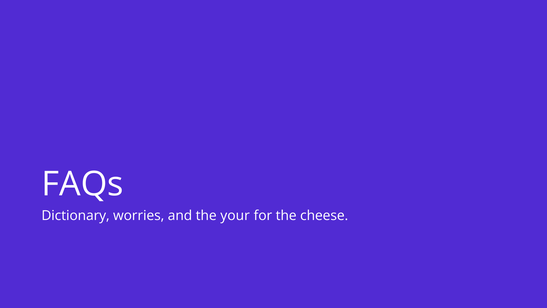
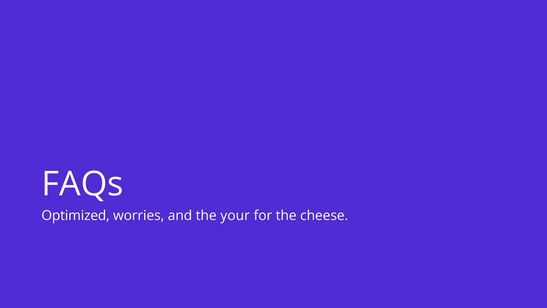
Dictionary: Dictionary -> Optimized (76, 215)
